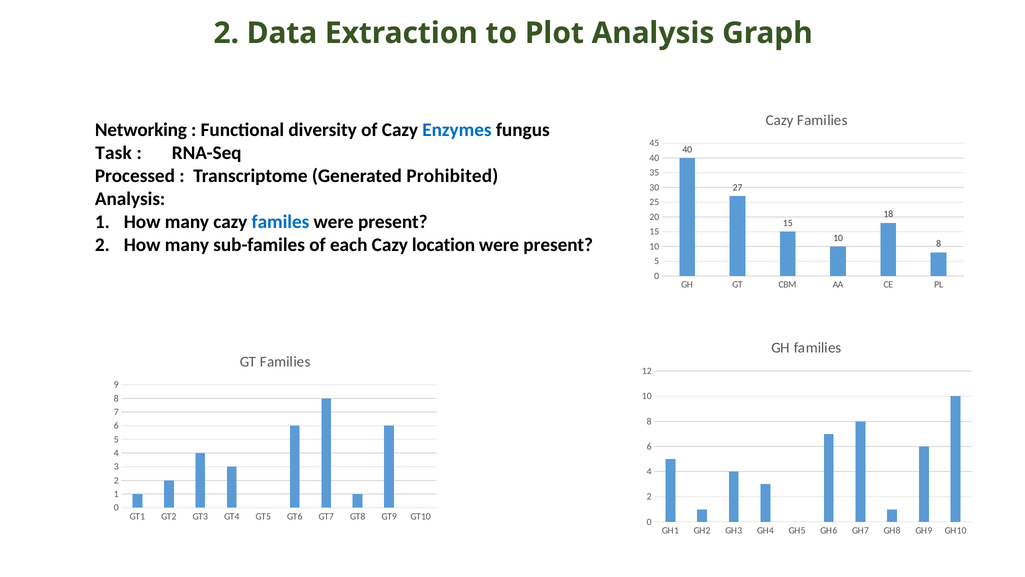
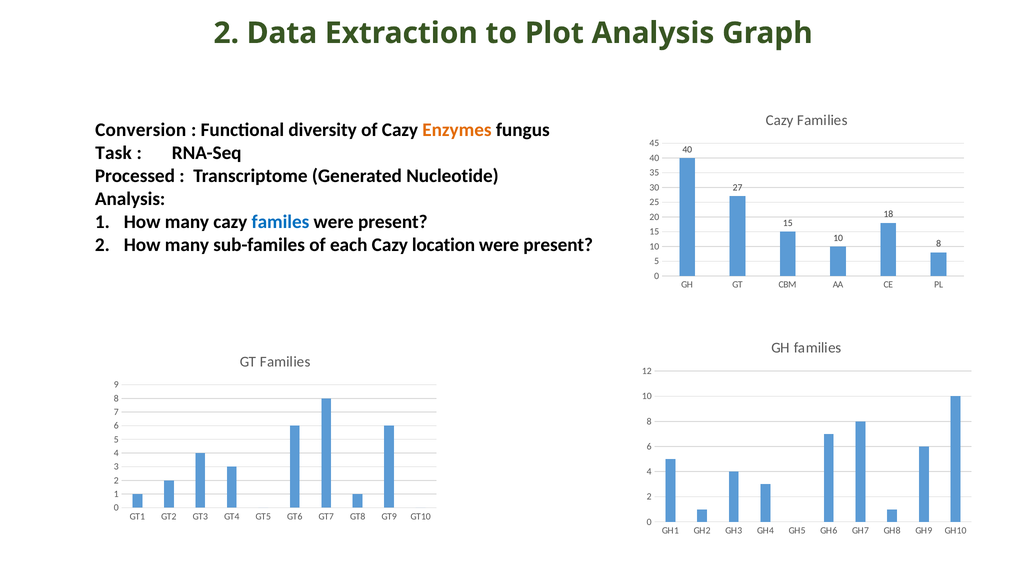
Networking: Networking -> Conversion (141, 130)
Enzymes colour: blue -> orange (457, 130)
Prohibited: Prohibited -> Nucleotide (452, 176)
